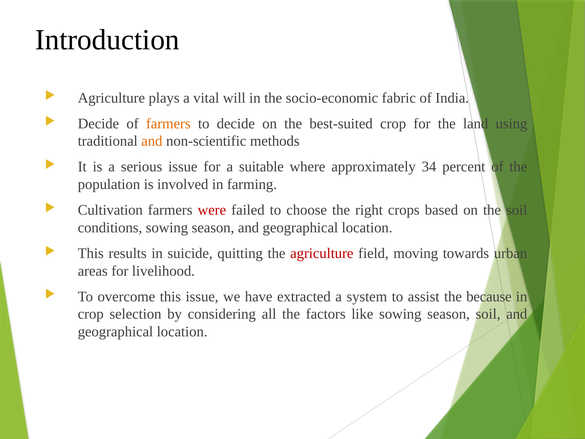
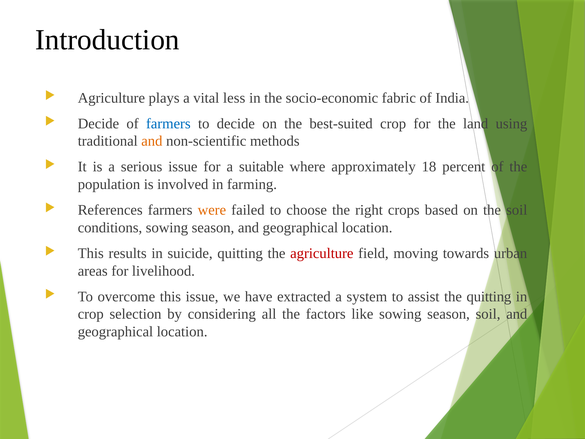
will: will -> less (234, 98)
farmers colour: orange -> blue (168, 123)
34: 34 -> 18 (429, 167)
Cultivation: Cultivation -> References (110, 210)
were colour: red -> orange (212, 210)
the because: because -> quitting (489, 296)
